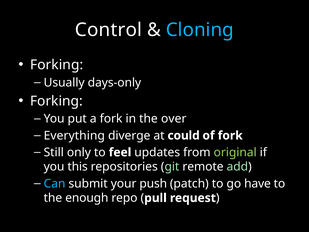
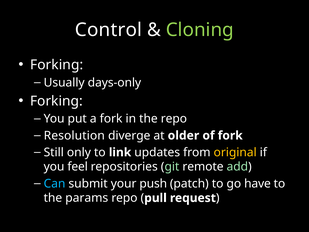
Cloning colour: light blue -> light green (200, 30)
the over: over -> repo (174, 119)
Everything: Everything -> Resolution (74, 135)
could: could -> older (183, 135)
feel: feel -> link (120, 152)
original colour: light green -> yellow (235, 152)
this: this -> feel (78, 167)
enough: enough -> params (87, 198)
